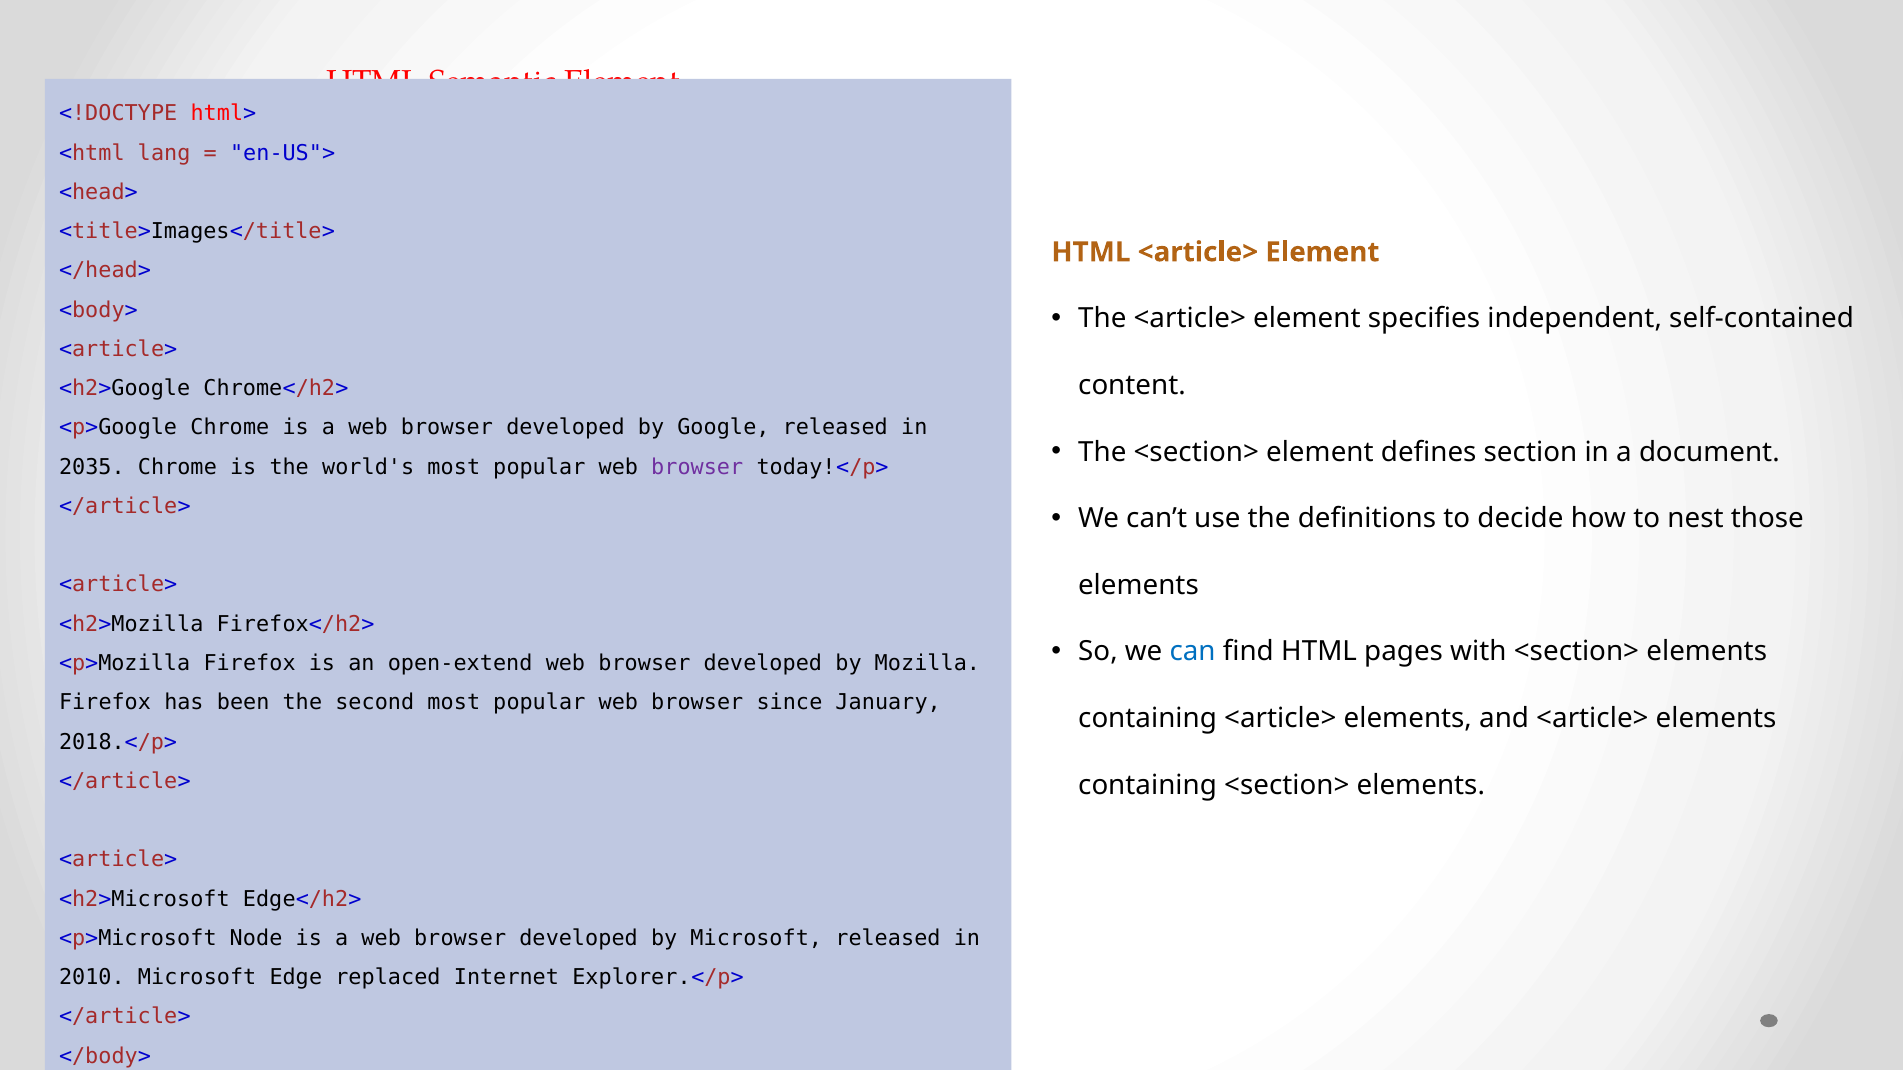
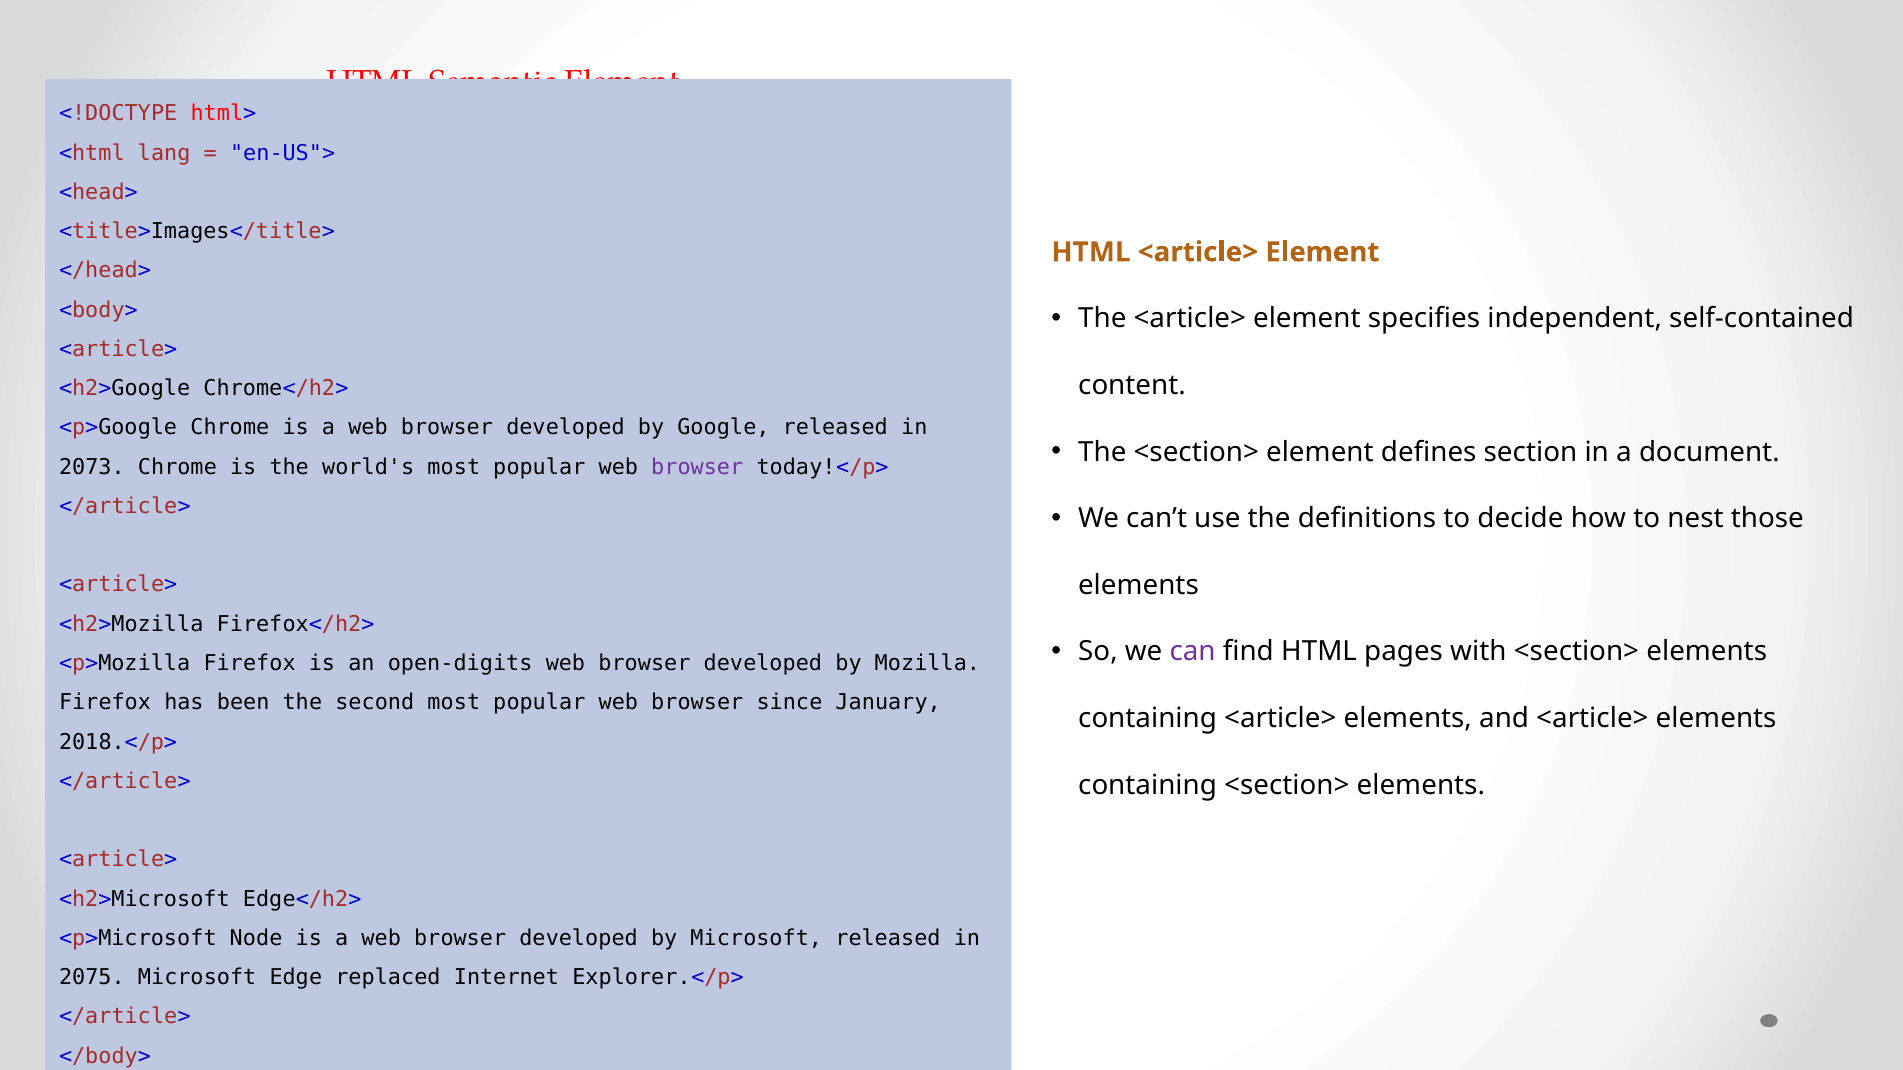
2035: 2035 -> 2073 (92, 467)
can colour: blue -> purple (1193, 652)
open-extend: open-extend -> open-digits (460, 664)
2010: 2010 -> 2075 (92, 978)
